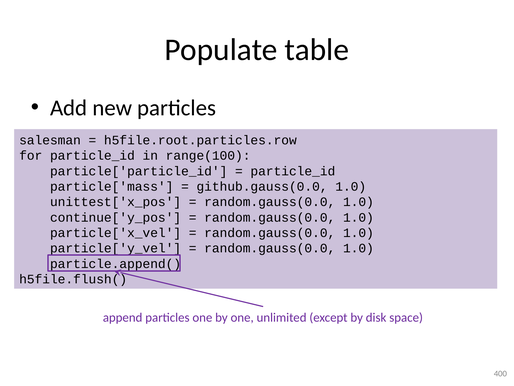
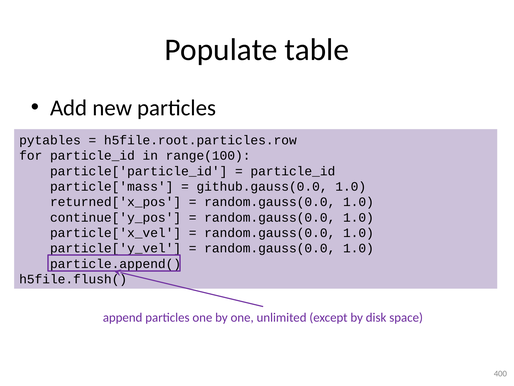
salesman: salesman -> pytables (50, 140)
unittest['x_pos: unittest['x_pos -> returned['x_pos (116, 202)
